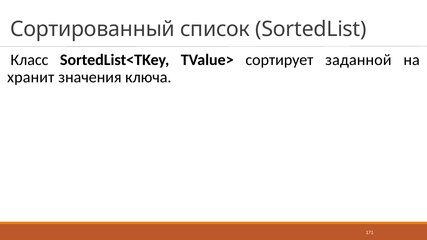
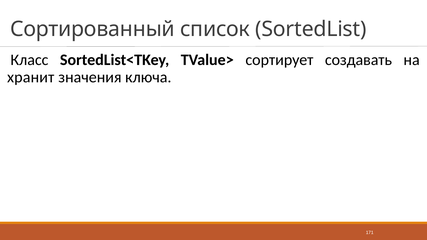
заданной: заданной -> создавать (358, 60)
